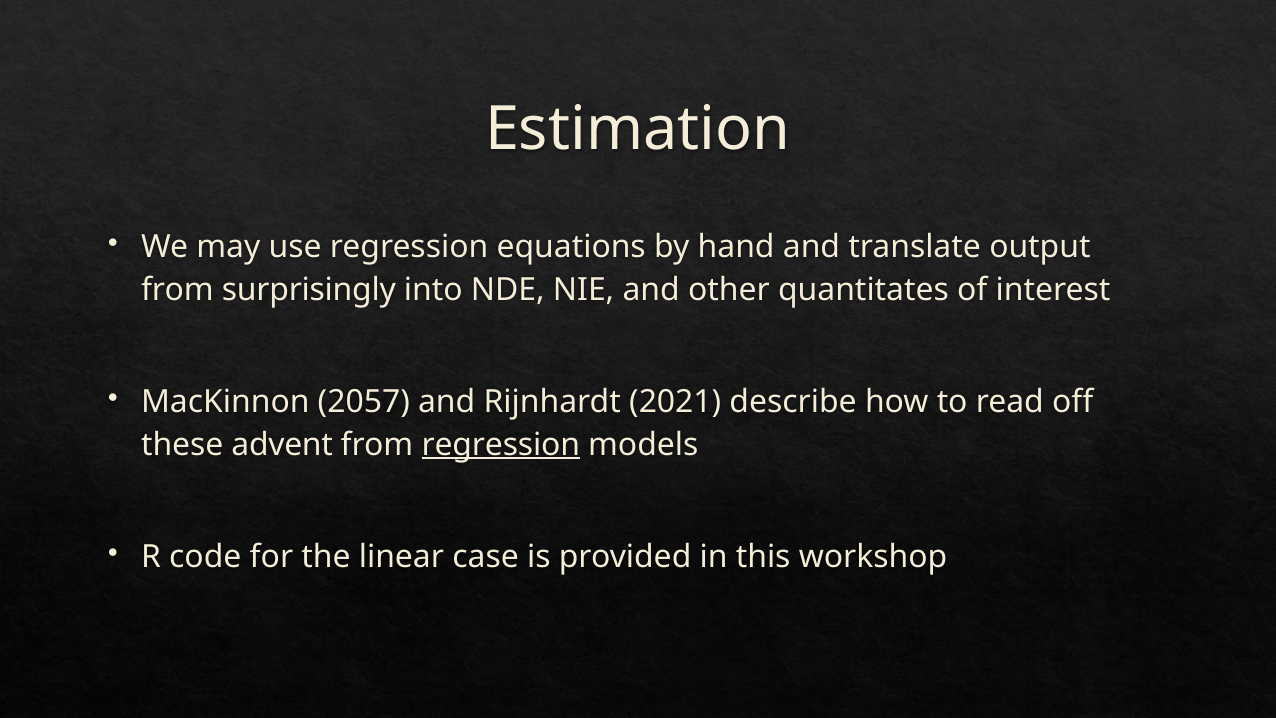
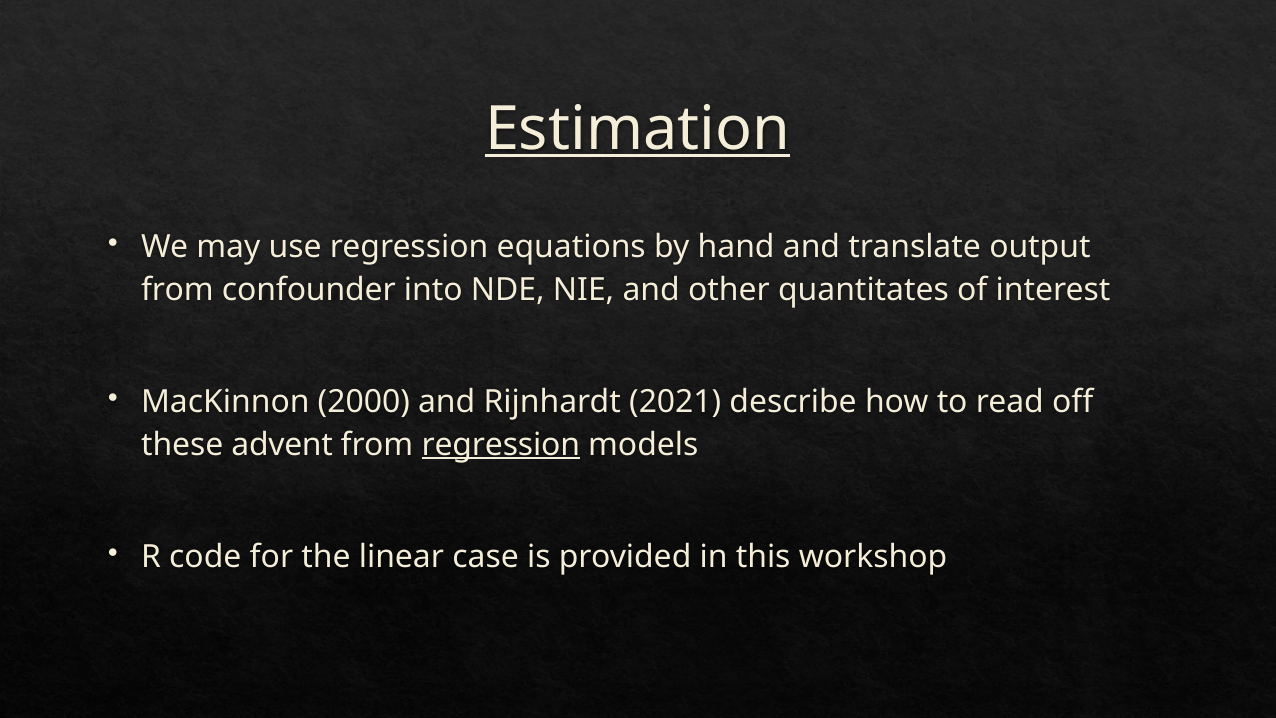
Estimation underline: none -> present (637, 129)
surprisingly: surprisingly -> confounder (309, 289)
2057: 2057 -> 2000 (364, 402)
